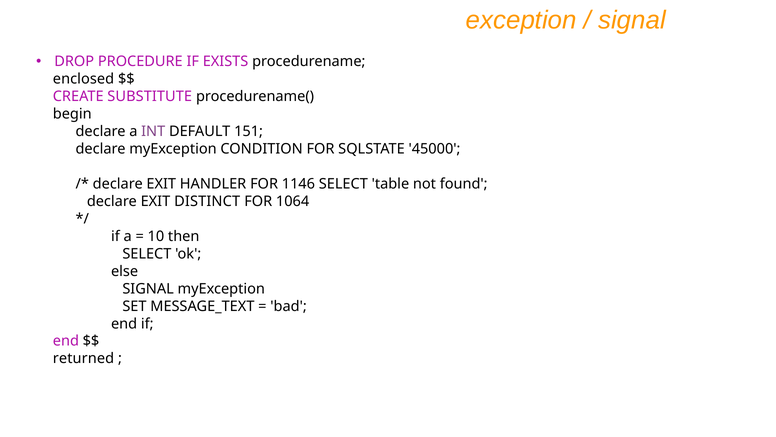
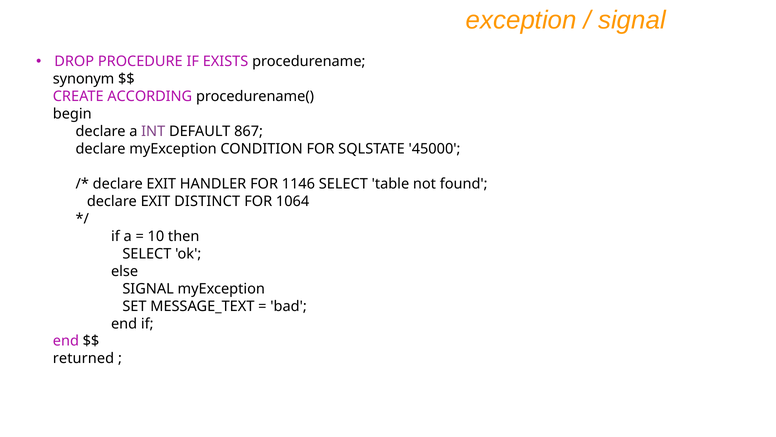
enclosed: enclosed -> synonym (84, 79)
SUBSTITUTE: SUBSTITUTE -> ACCORDING (150, 96)
151: 151 -> 867 (249, 131)
